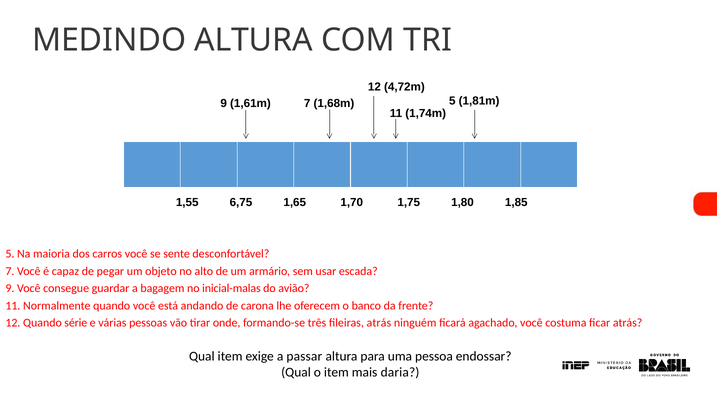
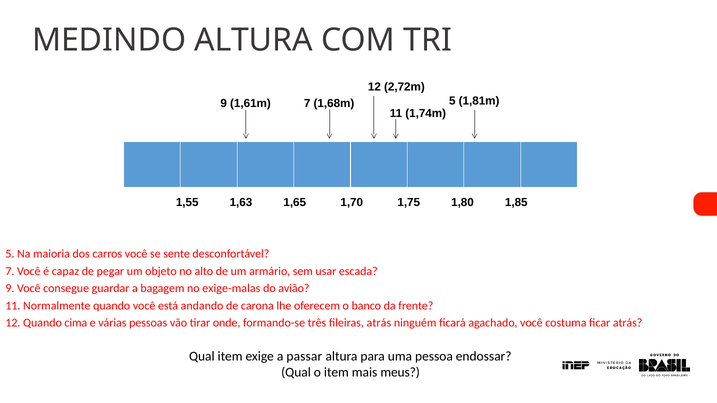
4,72m: 4,72m -> 2,72m (404, 87)
6,75: 6,75 -> 1,63 (241, 203)
inicial-malas: inicial-malas -> exige-malas (231, 289)
série: série -> cima (76, 323)
daria: daria -> meus (400, 373)
